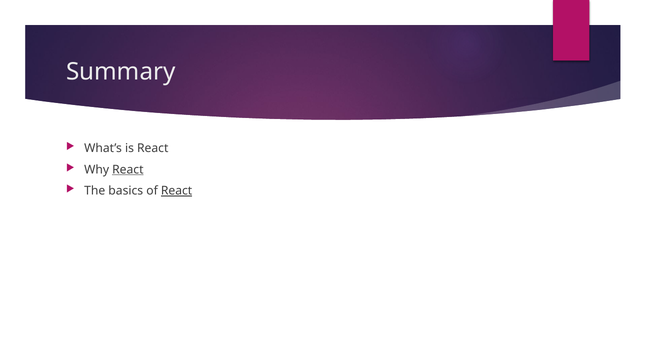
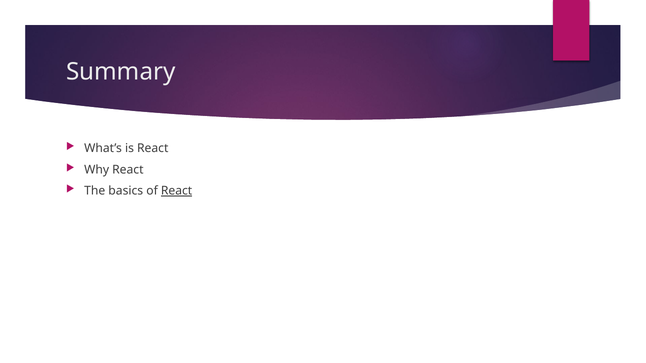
React underline: present -> none (128, 170)
